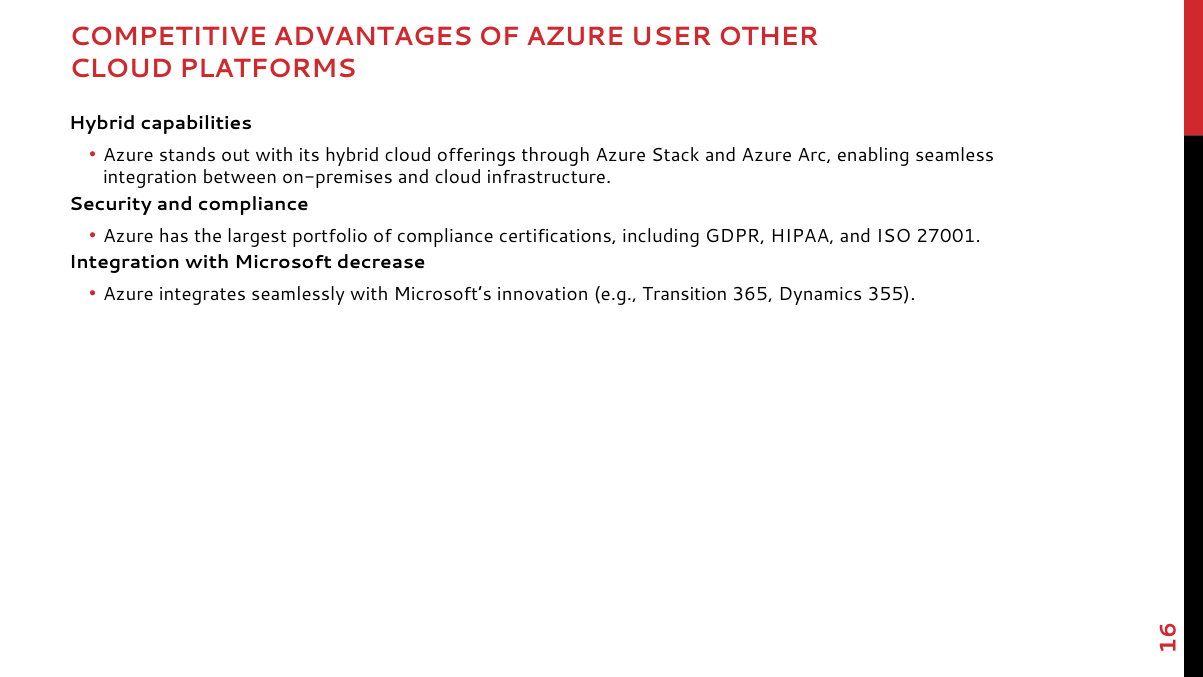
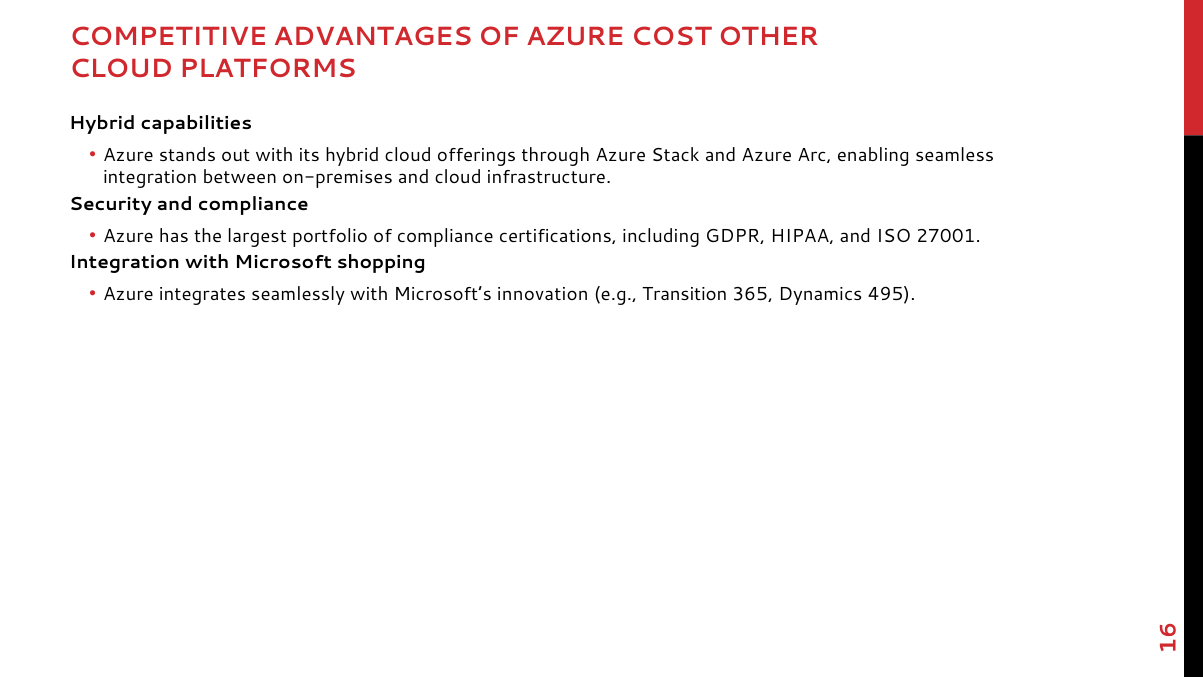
USER: USER -> COST (671, 37)
decrease: decrease -> shopping (381, 262)
355: 355 -> 495 (892, 294)
